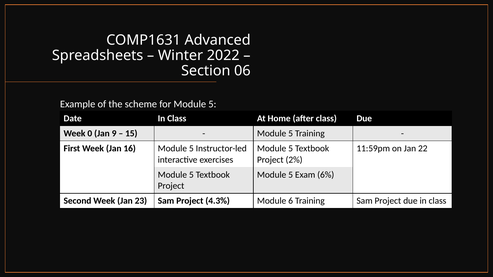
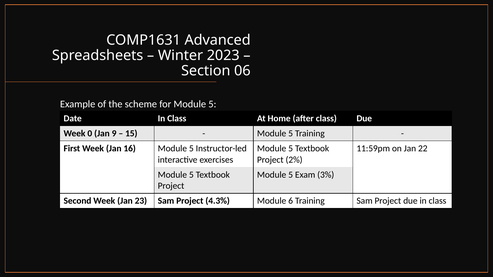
2022: 2022 -> 2023 (223, 55)
6%: 6% -> 3% (326, 175)
